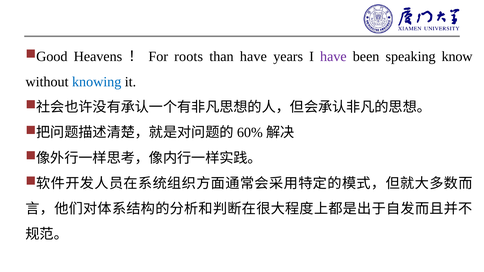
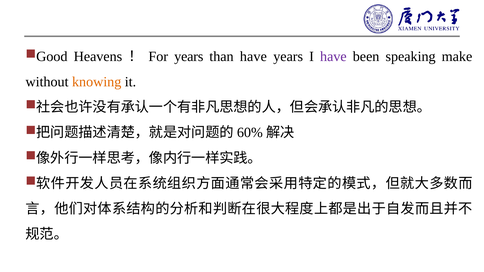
roots: roots -> years (189, 56)
know: know -> make (457, 56)
knowing colour: blue -> orange (97, 82)
